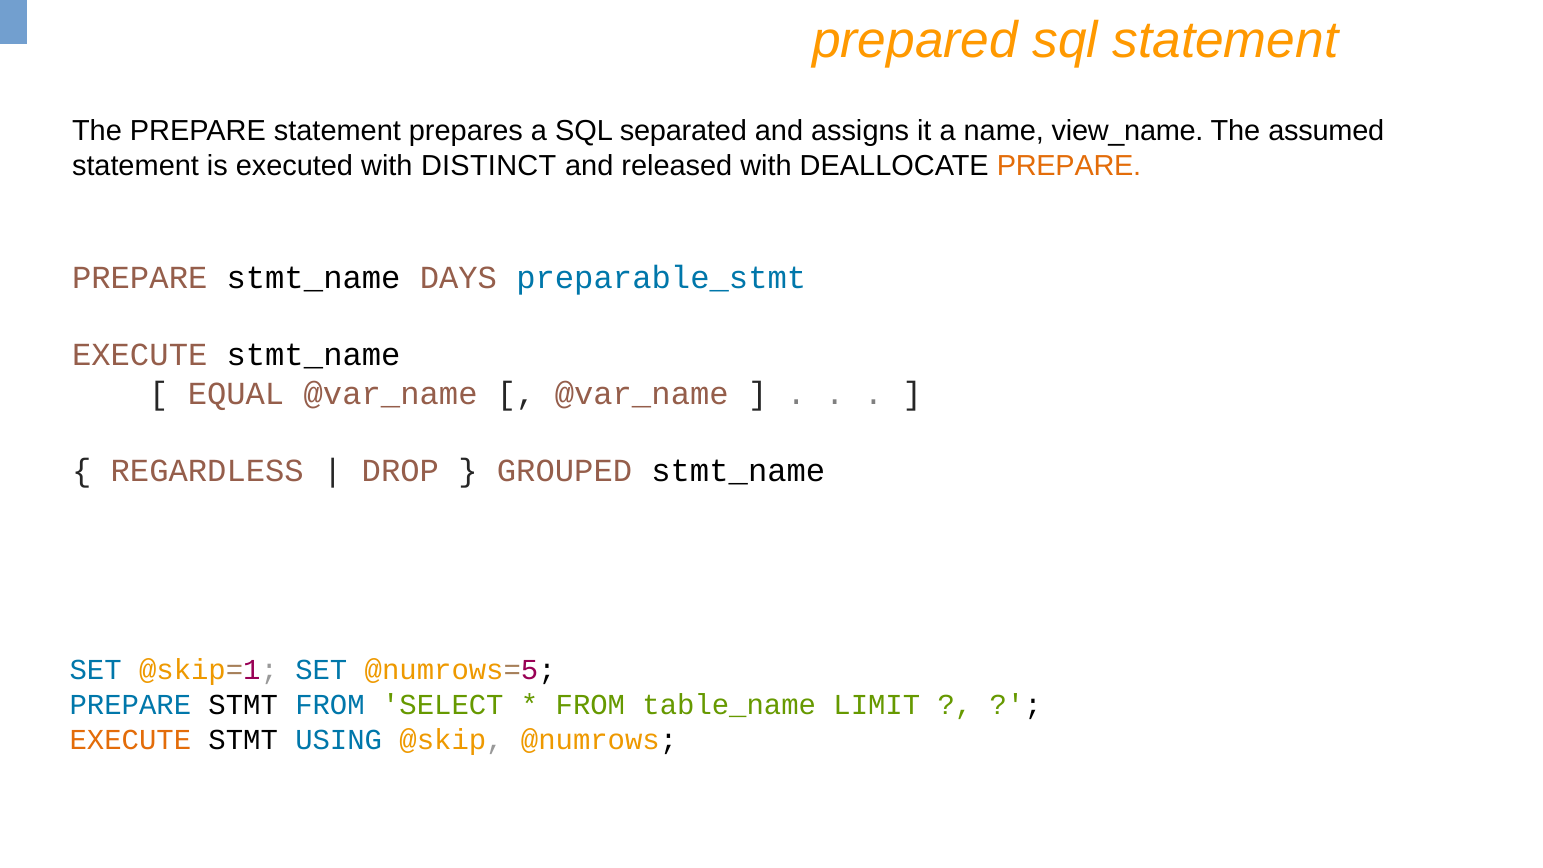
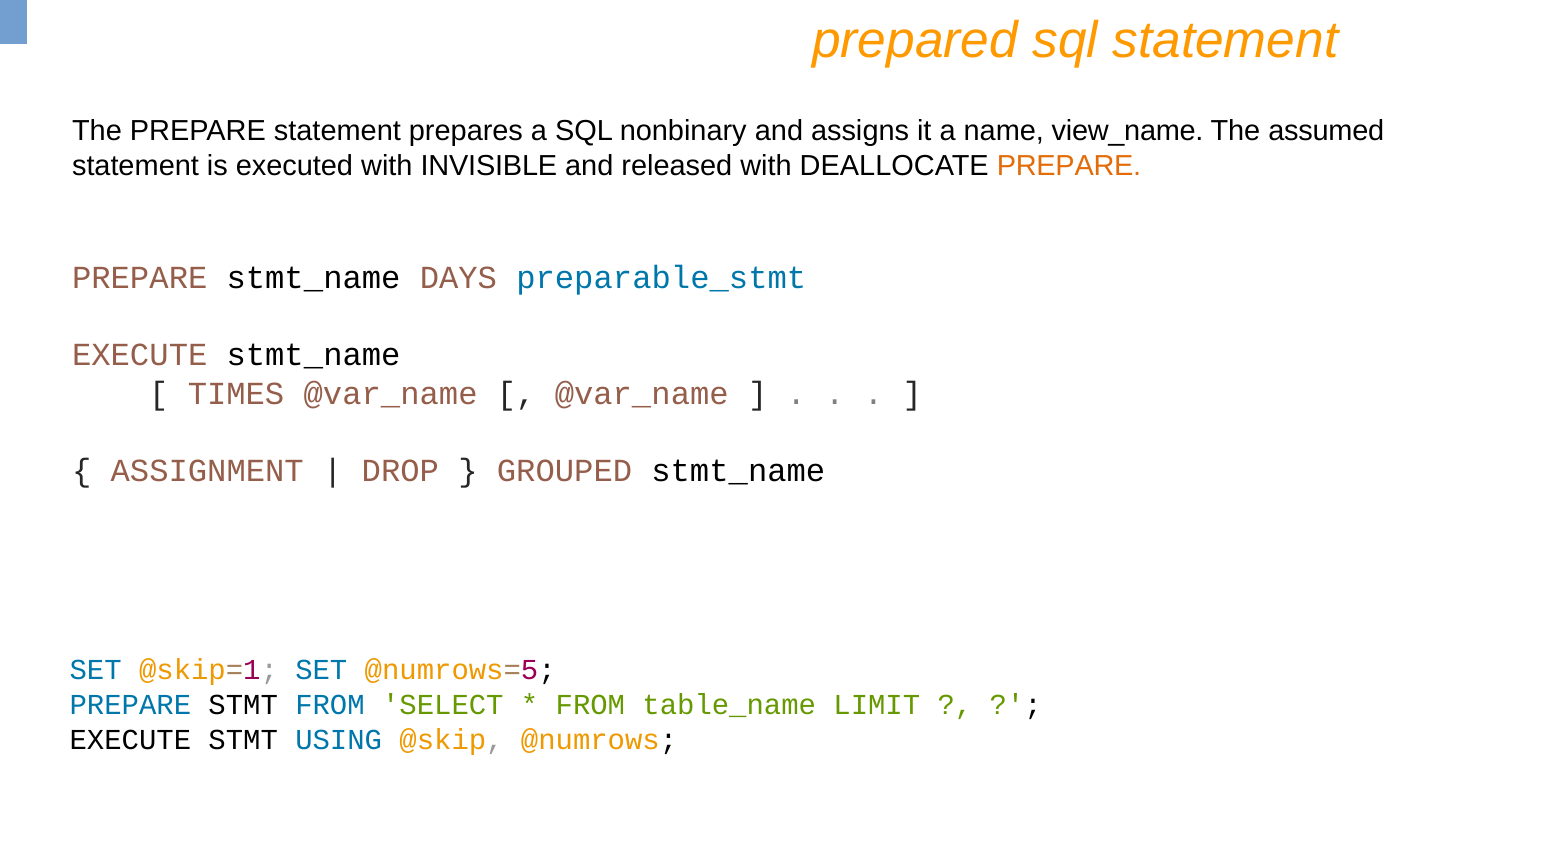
separated: separated -> nonbinary (683, 131)
DISTINCT: DISTINCT -> INVISIBLE (489, 166)
EQUAL: EQUAL -> TIMES (236, 394)
REGARDLESS: REGARDLESS -> ASSIGNMENT (207, 471)
EXECUTE colour: orange -> black (130, 740)
